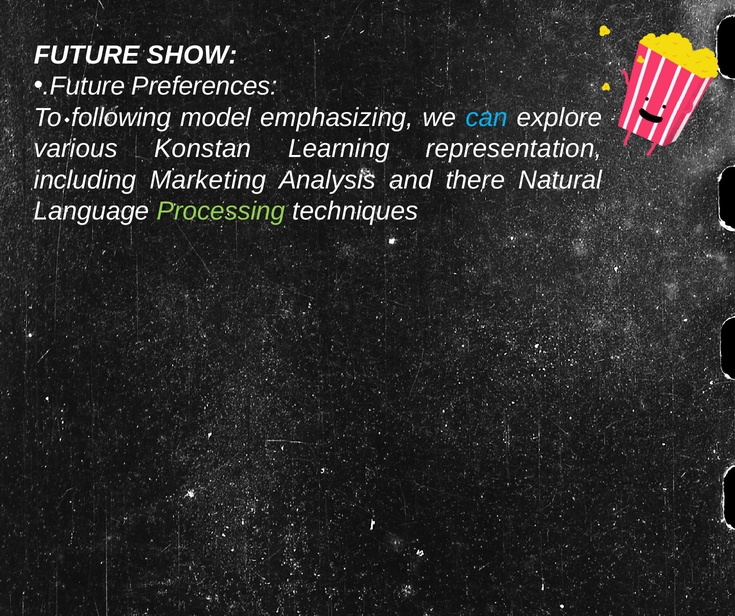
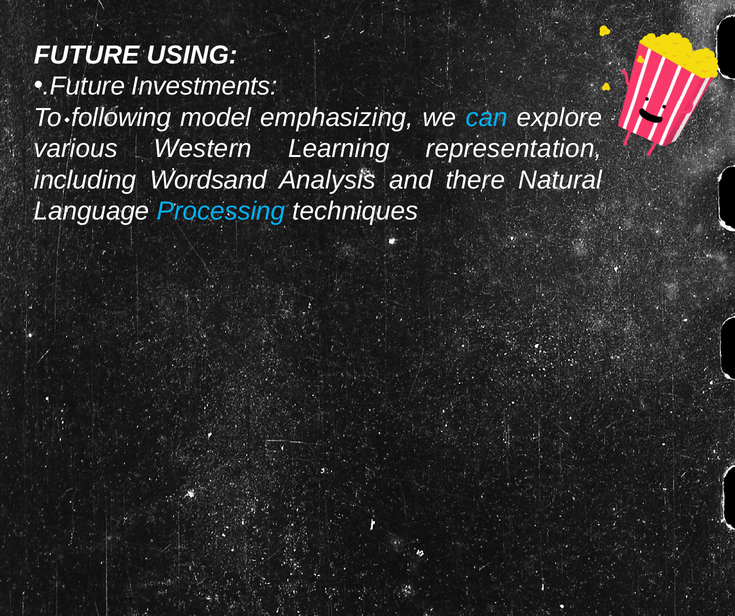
SHOW: SHOW -> USING (192, 55)
Preferences: Preferences -> Investments (205, 86)
Konstan: Konstan -> Western (203, 149)
Marketing: Marketing -> Wordsand (208, 180)
Processing colour: light green -> light blue (221, 211)
